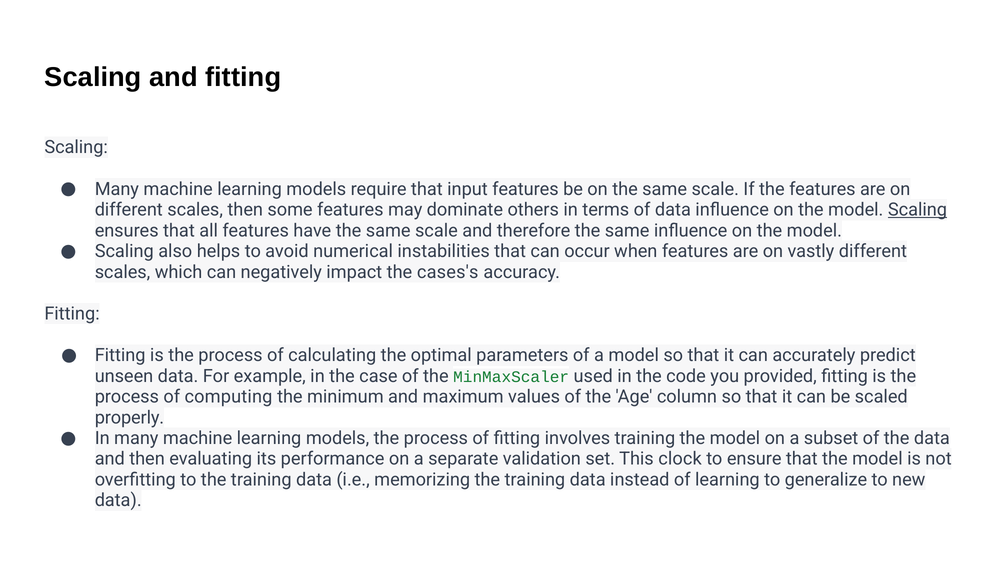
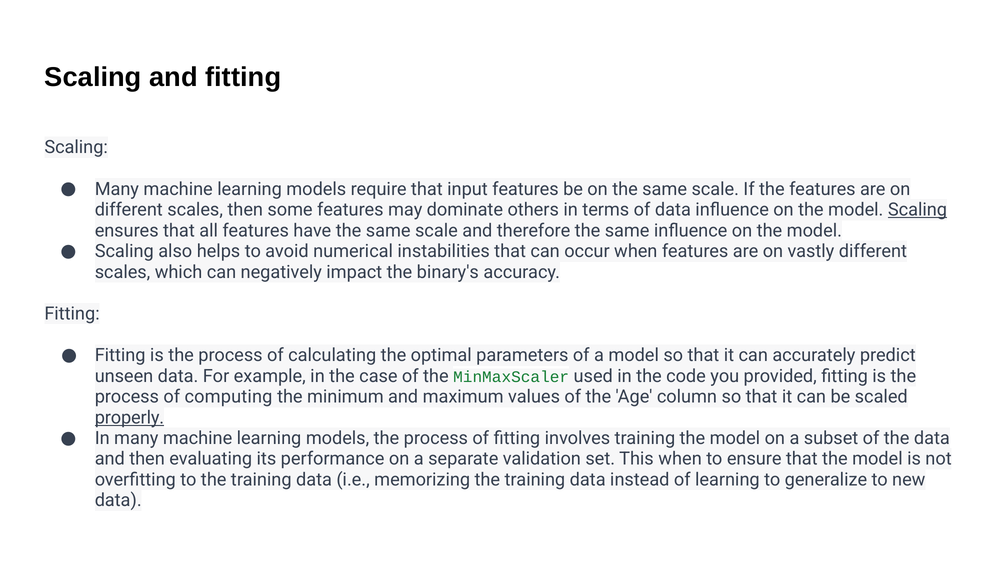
cases's: cases's -> binary's (448, 272)
properly underline: none -> present (129, 418)
This clock: clock -> when (680, 459)
